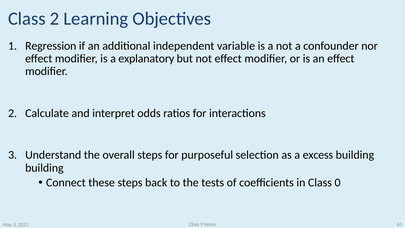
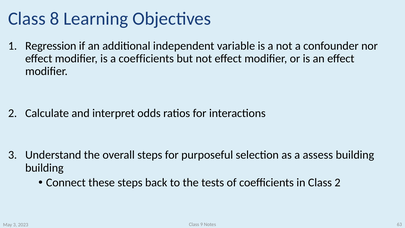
Class 2: 2 -> 8 (55, 19)
a explanatory: explanatory -> coefficients (146, 59)
excess: excess -> assess (318, 155)
Class 0: 0 -> 2 (338, 183)
